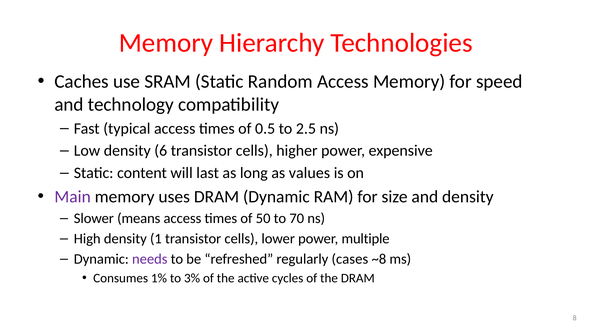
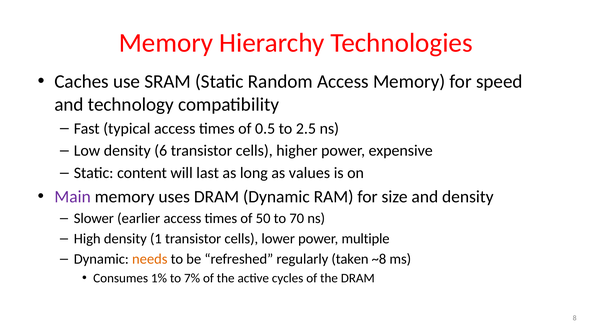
means: means -> earlier (139, 218)
needs colour: purple -> orange (150, 259)
cases: cases -> taken (350, 259)
3%: 3% -> 7% (192, 278)
